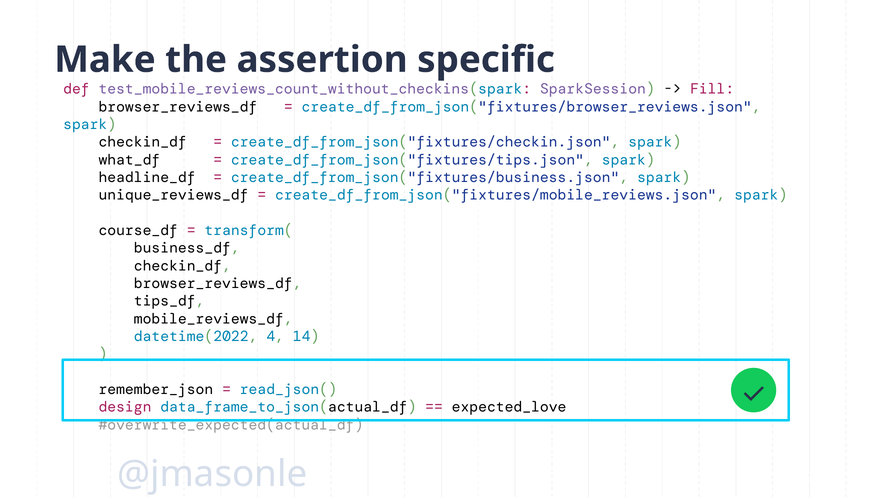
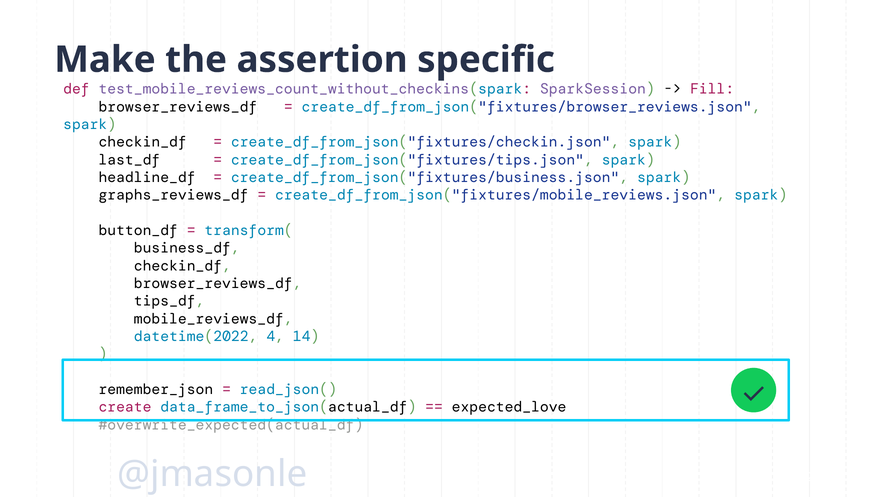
what_df: what_df -> last_df (129, 160)
unique_reviews_df: unique_reviews_df -> graphs_reviews_df (174, 195)
course_df: course_df -> button_df (138, 230)
design: design -> create (125, 407)
